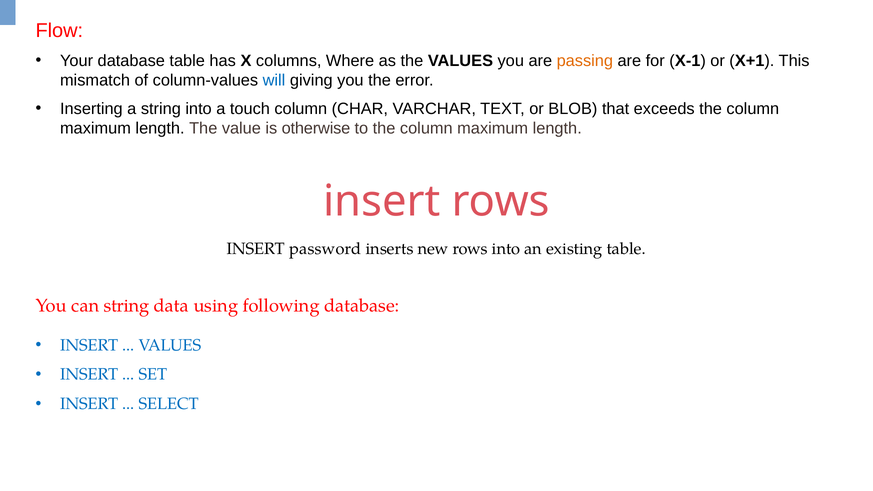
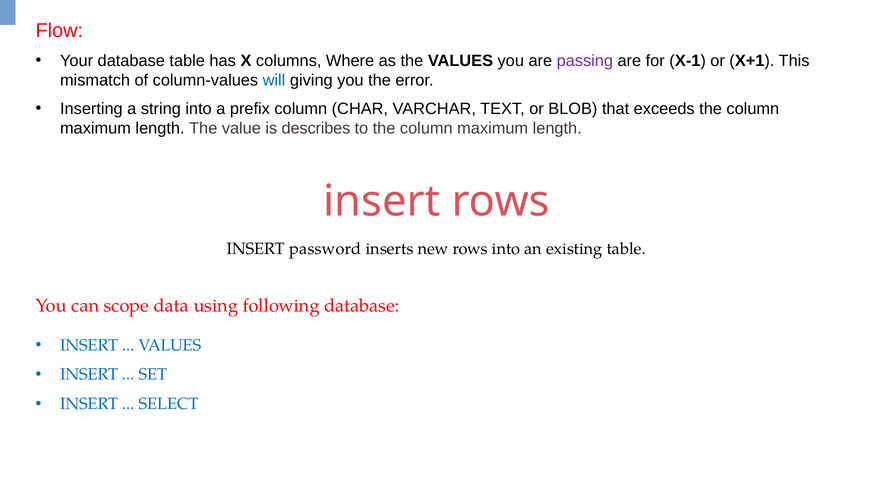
passing colour: orange -> purple (585, 61)
touch: touch -> prefix (250, 109)
otherwise: otherwise -> describes (316, 128)
can string: string -> scope (126, 306)
